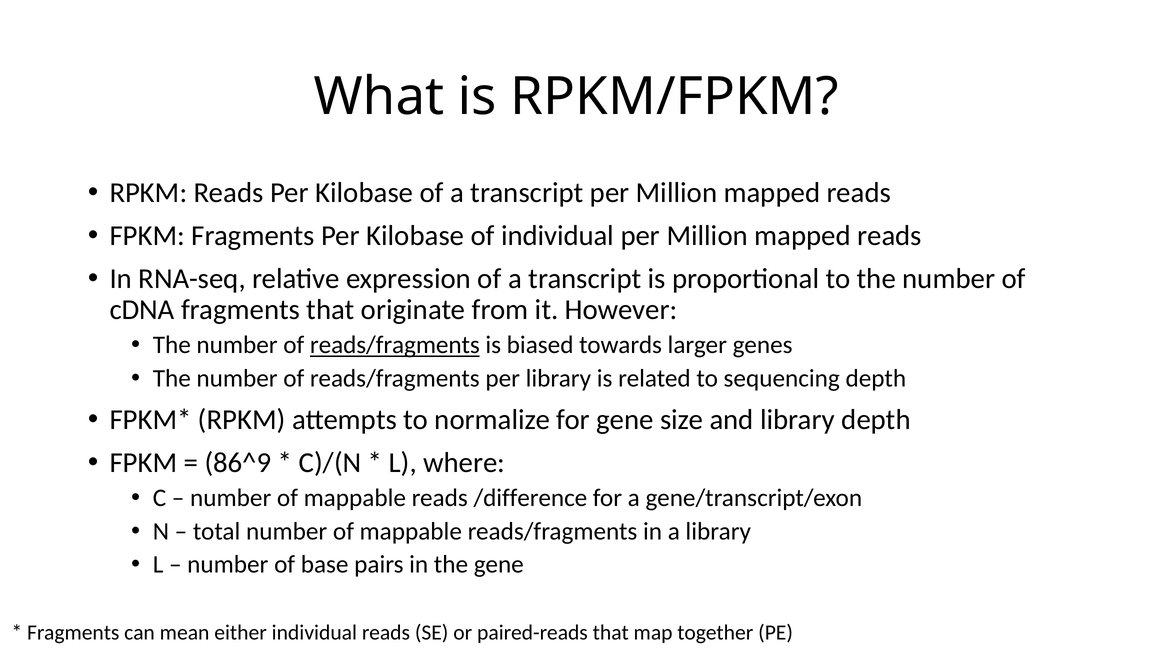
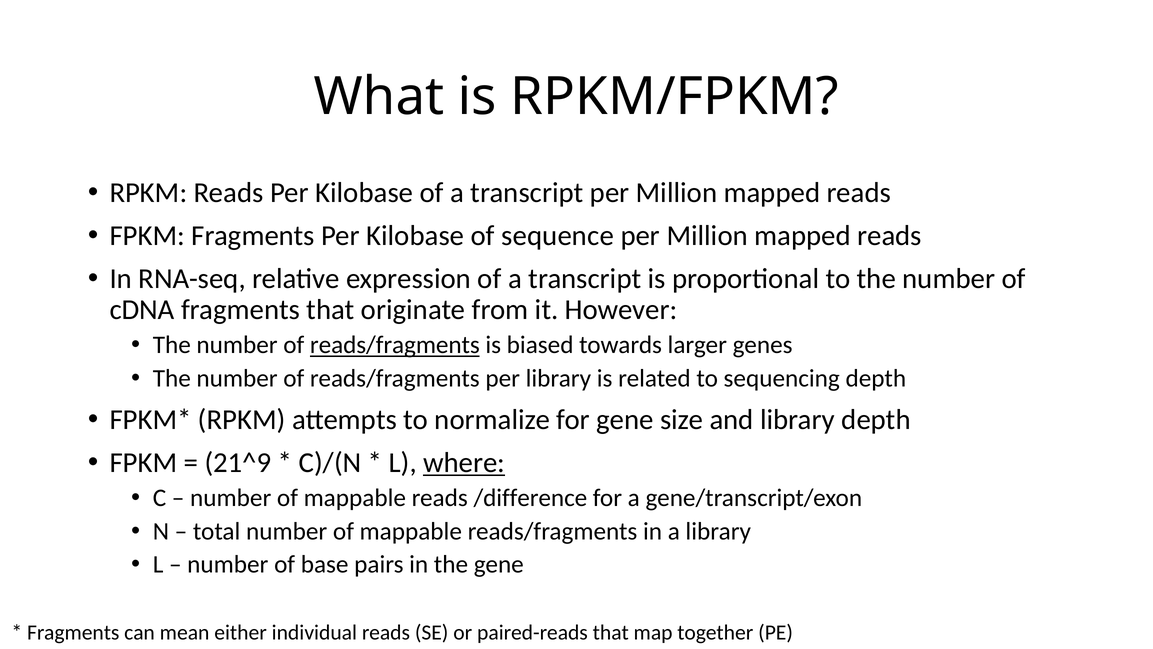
of individual: individual -> sequence (558, 236)
86^9: 86^9 -> 21^9 (238, 462)
where underline: none -> present (464, 462)
